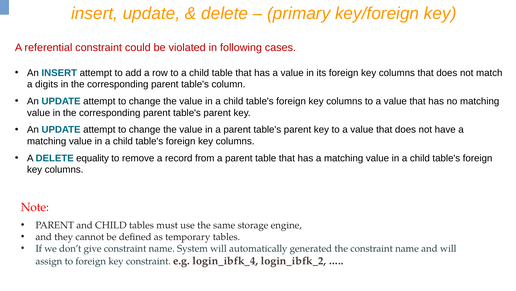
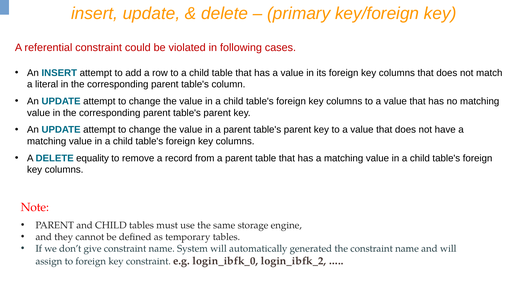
digits: digits -> literal (47, 84)
login_ibfk_4: login_ibfk_4 -> login_ibfk_0 (225, 260)
